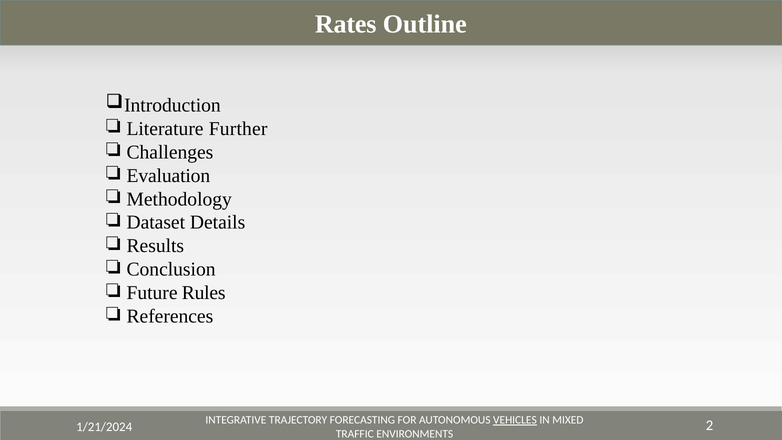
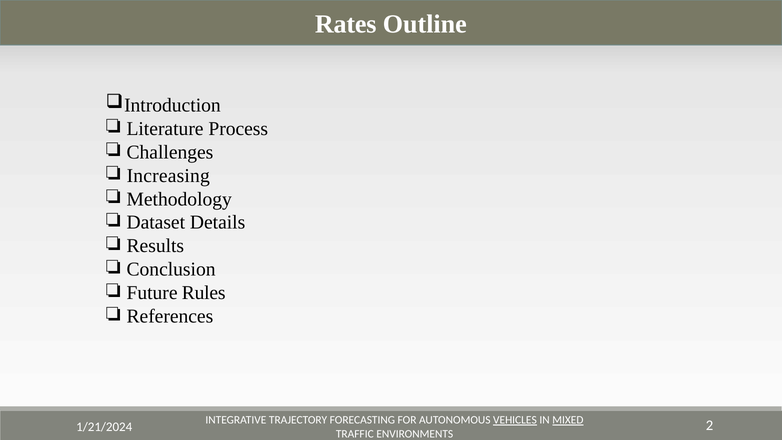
Further: Further -> Process (238, 129)
Evaluation: Evaluation -> Increasing (168, 176)
MIXED underline: none -> present (568, 420)
